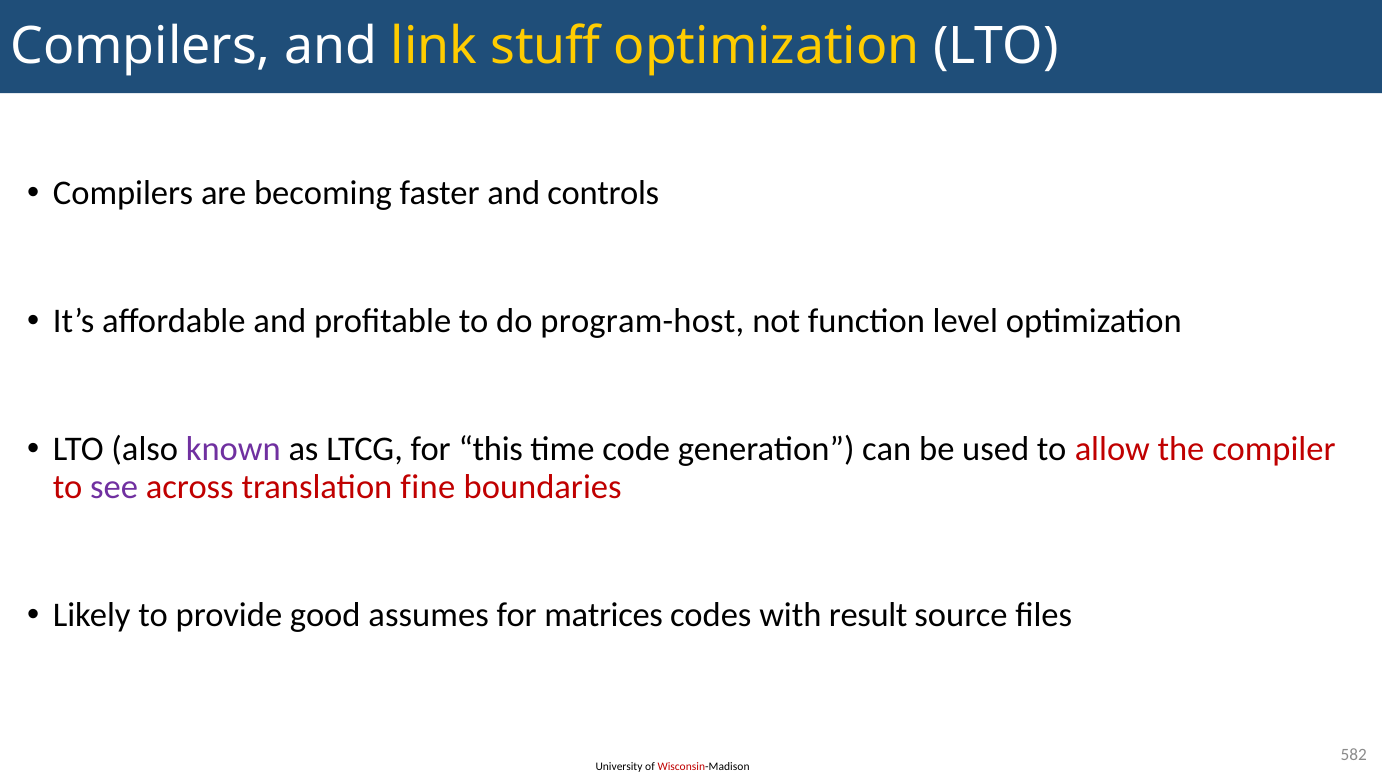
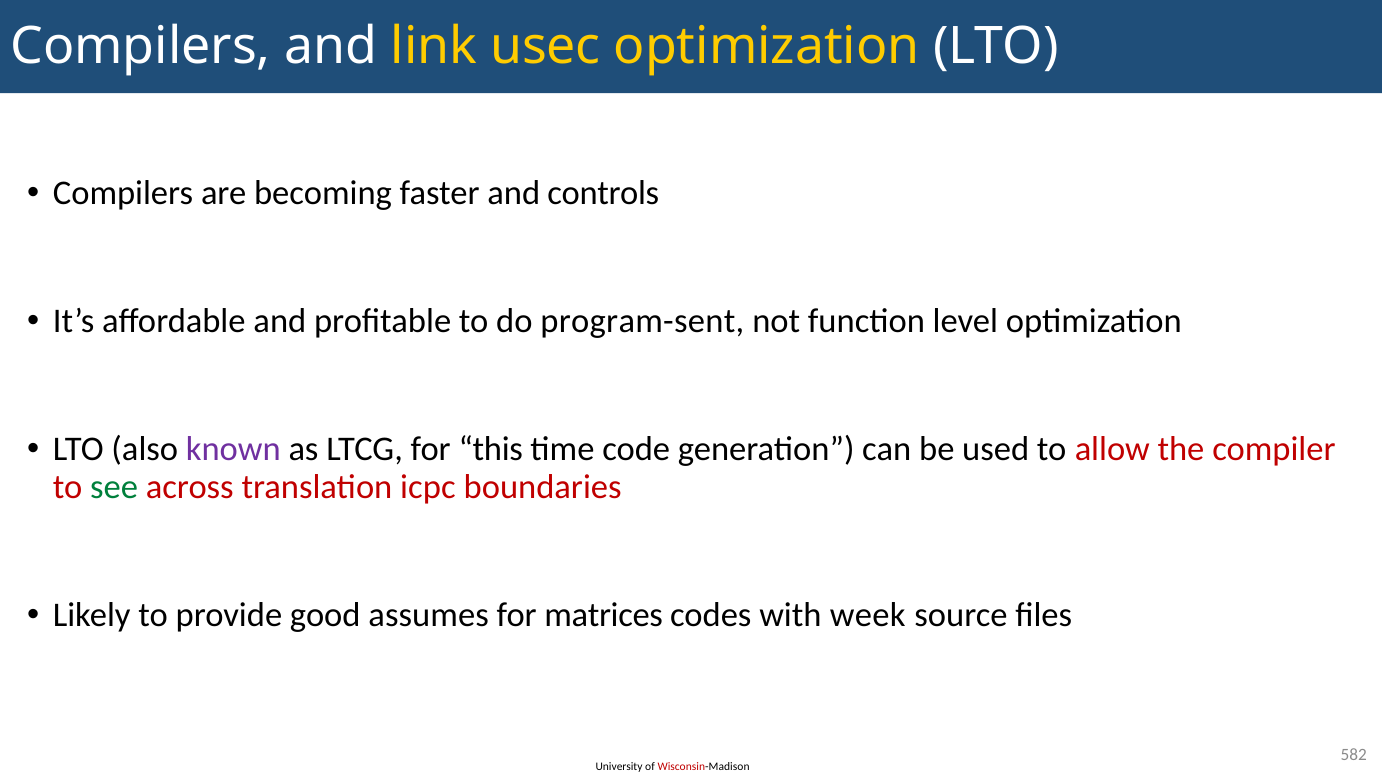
stuff: stuff -> usec (546, 46)
program-host: program-host -> program-sent (642, 321)
see colour: purple -> green (114, 487)
fine: fine -> icpc (428, 487)
result: result -> week (868, 615)
